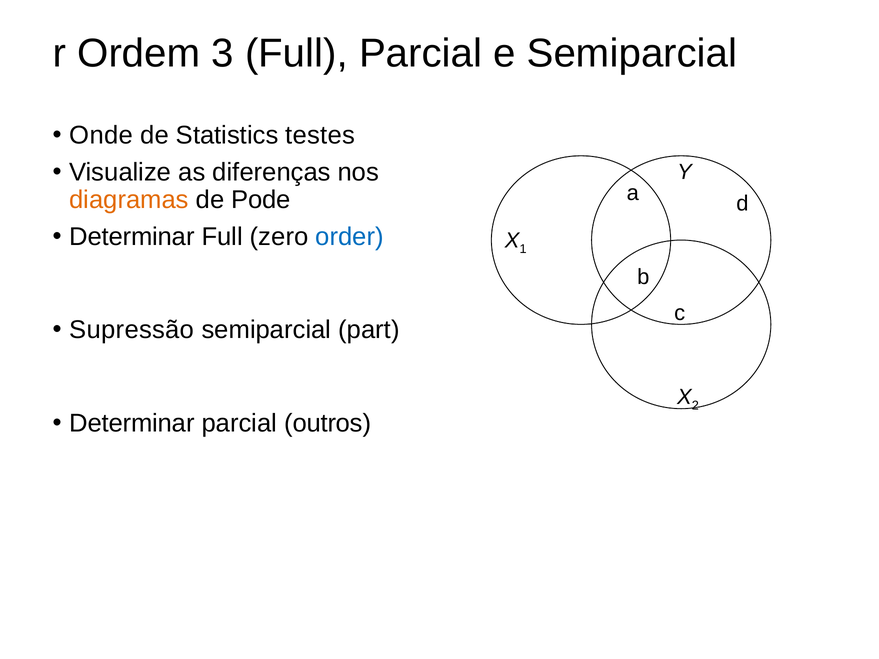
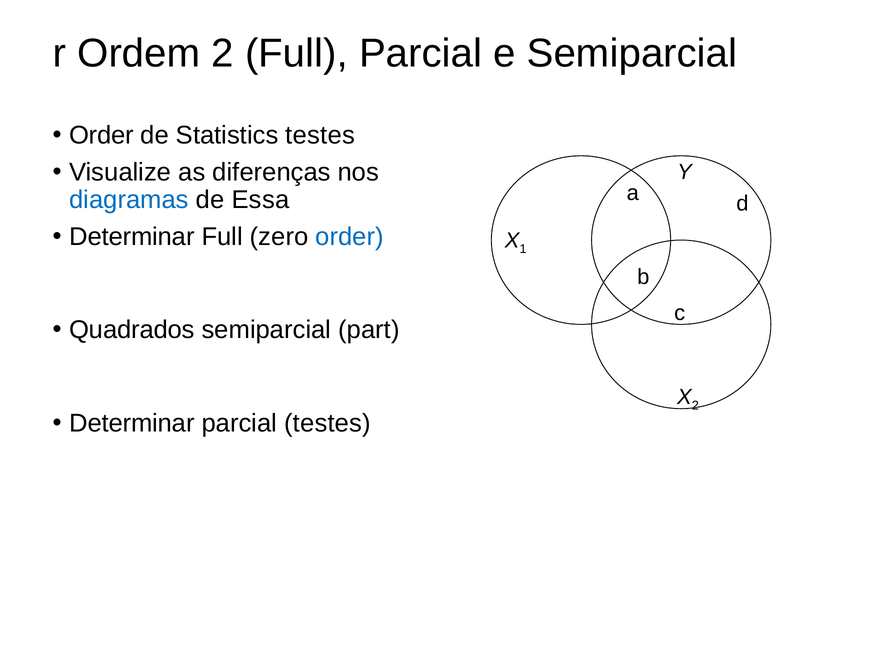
Ordem 3: 3 -> 2 (223, 53)
Onde: Onde -> Order (101, 135)
diagramas colour: orange -> blue (129, 200)
Pode: Pode -> Essa (261, 200)
Supressão: Supressão -> Quadrados (132, 330)
parcial outros: outros -> testes (327, 423)
